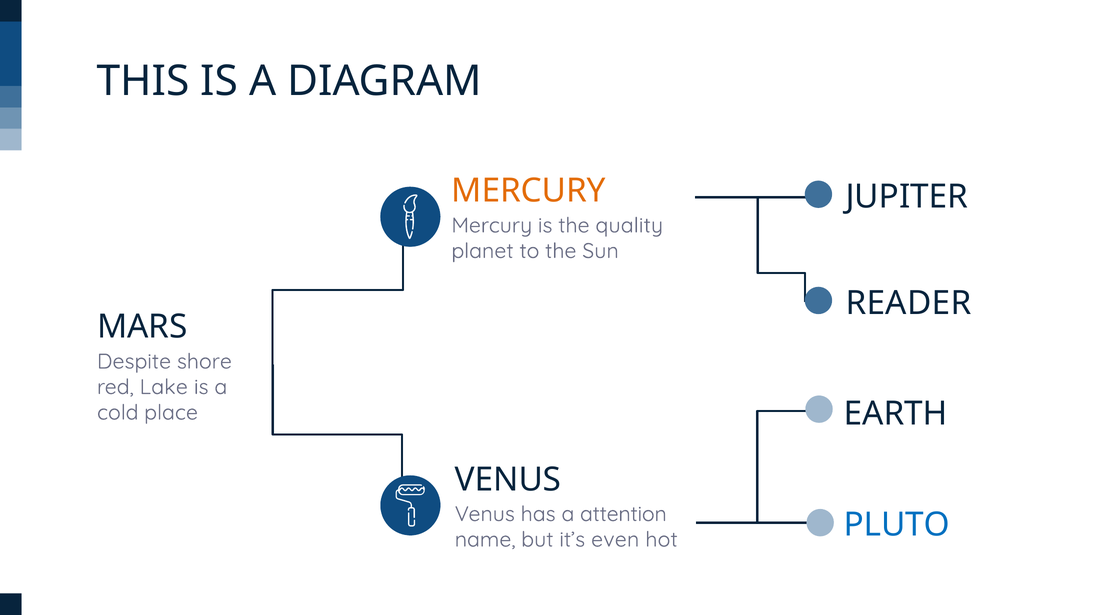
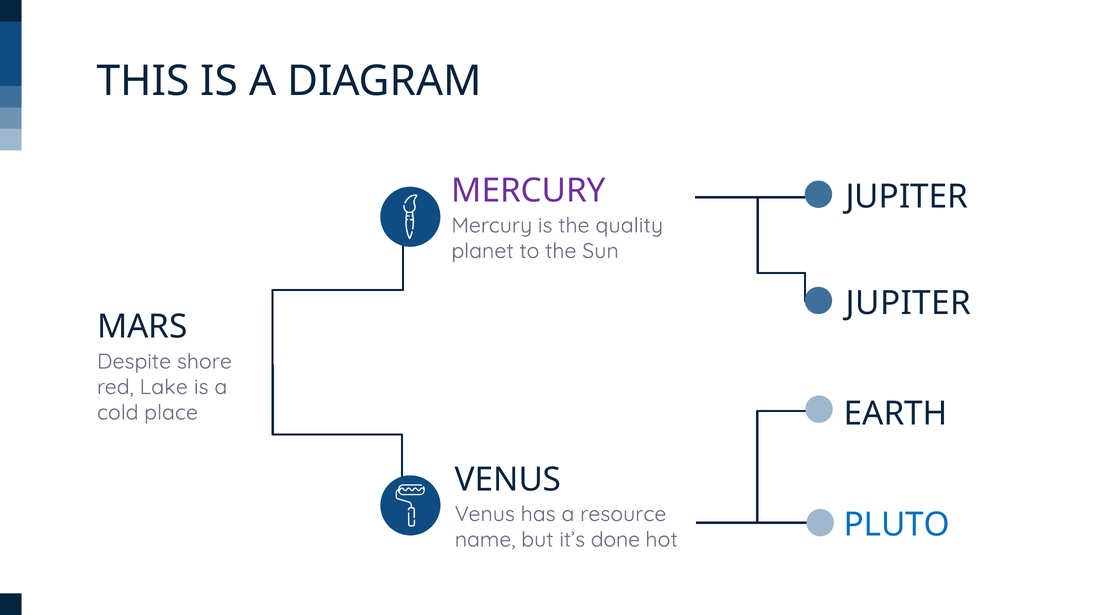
MERCURY colour: orange -> purple (529, 191)
READER: READER -> JUPITER (908, 303)
attention: attention -> resource (623, 514)
even: even -> done (615, 539)
